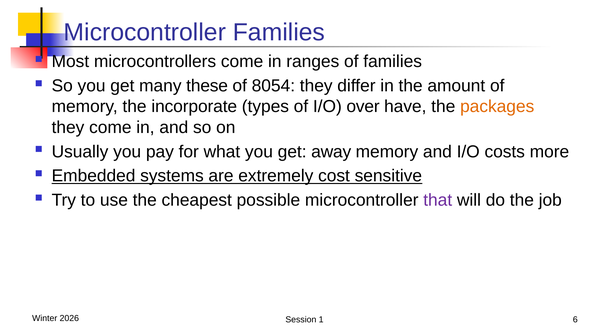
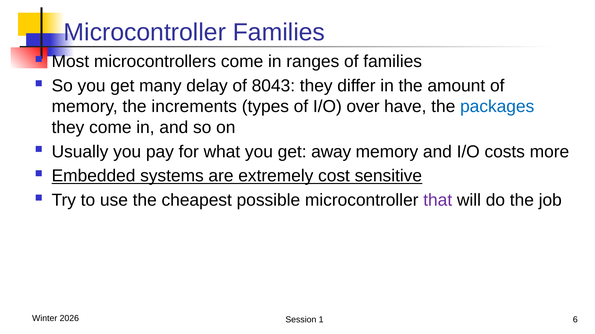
these: these -> delay (207, 86)
8054: 8054 -> 8043 (273, 86)
incorporate: incorporate -> increments (194, 107)
packages colour: orange -> blue (497, 107)
